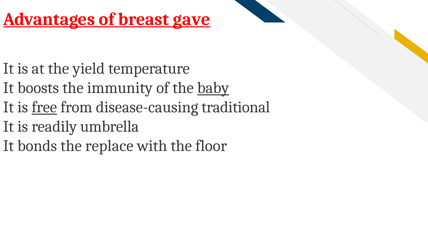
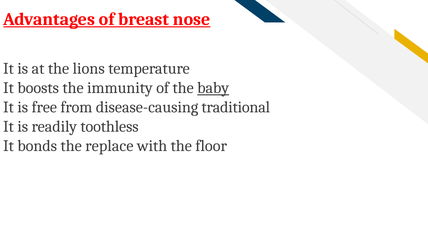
gave: gave -> nose (192, 19)
yield: yield -> lions (89, 69)
free underline: present -> none (44, 107)
umbrella: umbrella -> toothless (110, 126)
